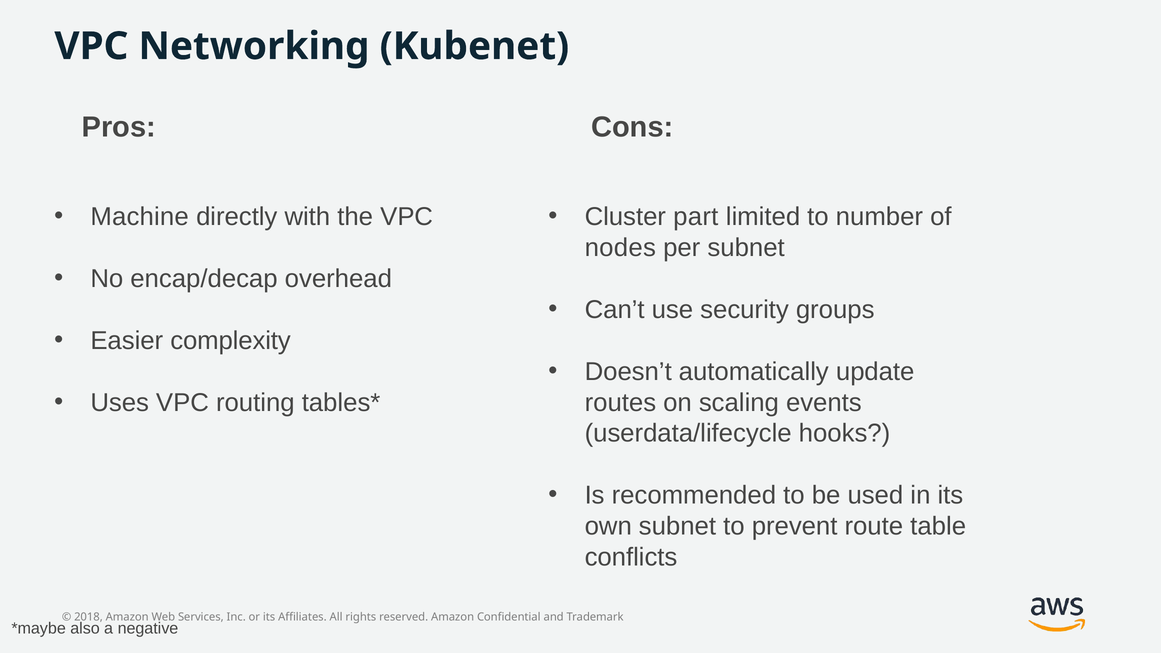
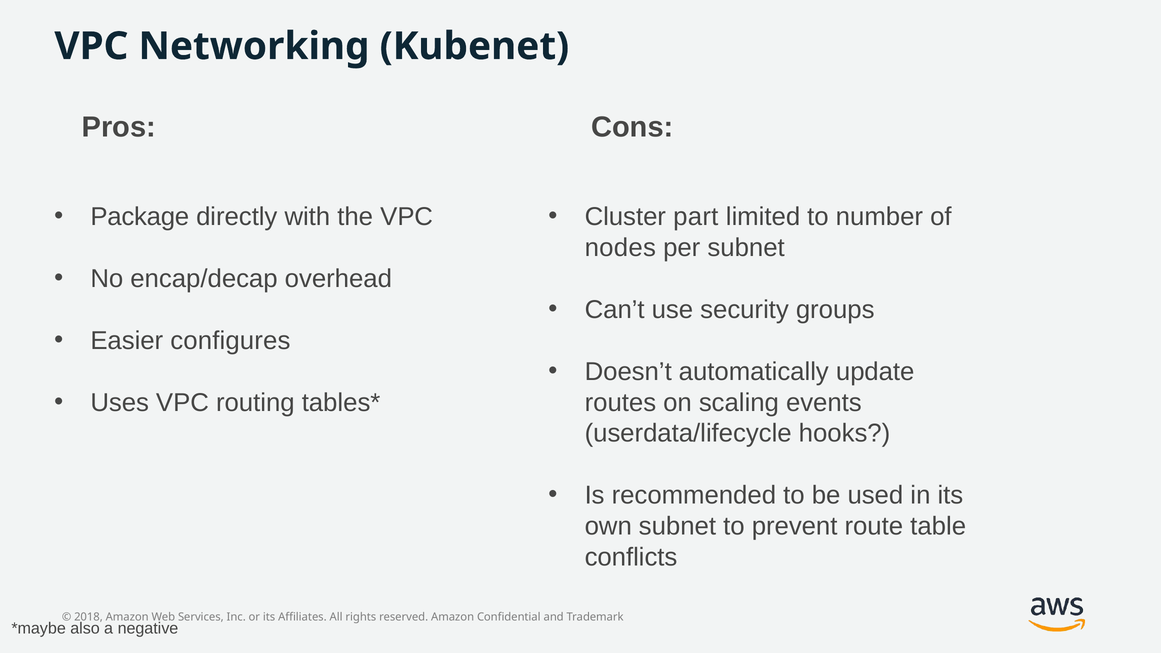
Machine: Machine -> Package (140, 217)
complexity: complexity -> configures (230, 341)
